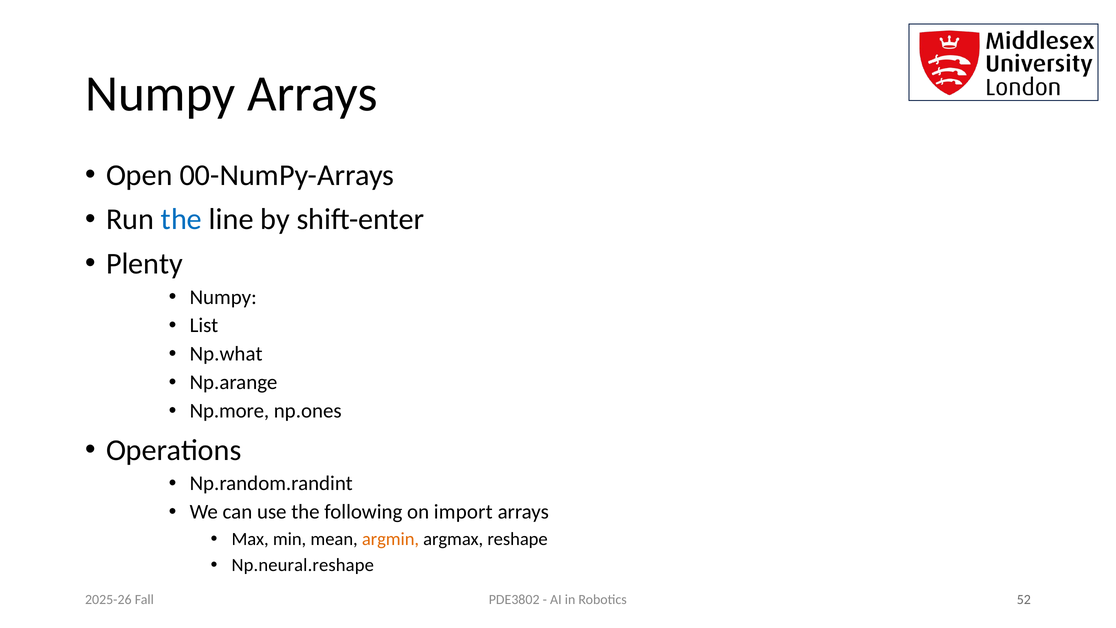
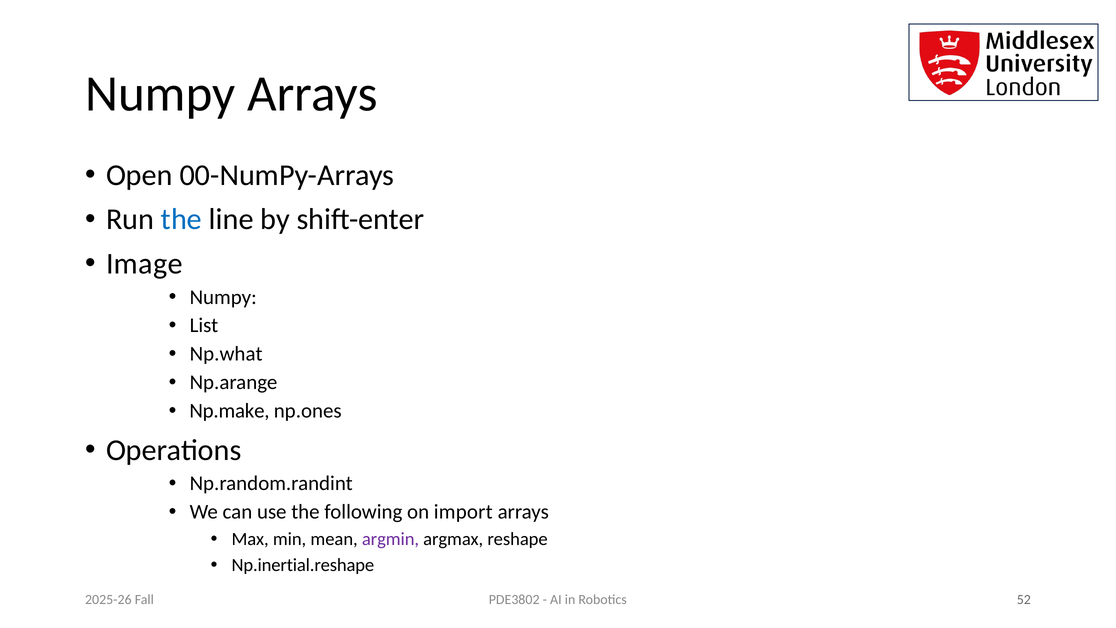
Plenty: Plenty -> Image (144, 264)
Np.more: Np.more -> Np.make (229, 411)
argmin colour: orange -> purple (391, 539)
Np.neural.reshape: Np.neural.reshape -> Np.inertial.reshape (303, 565)
